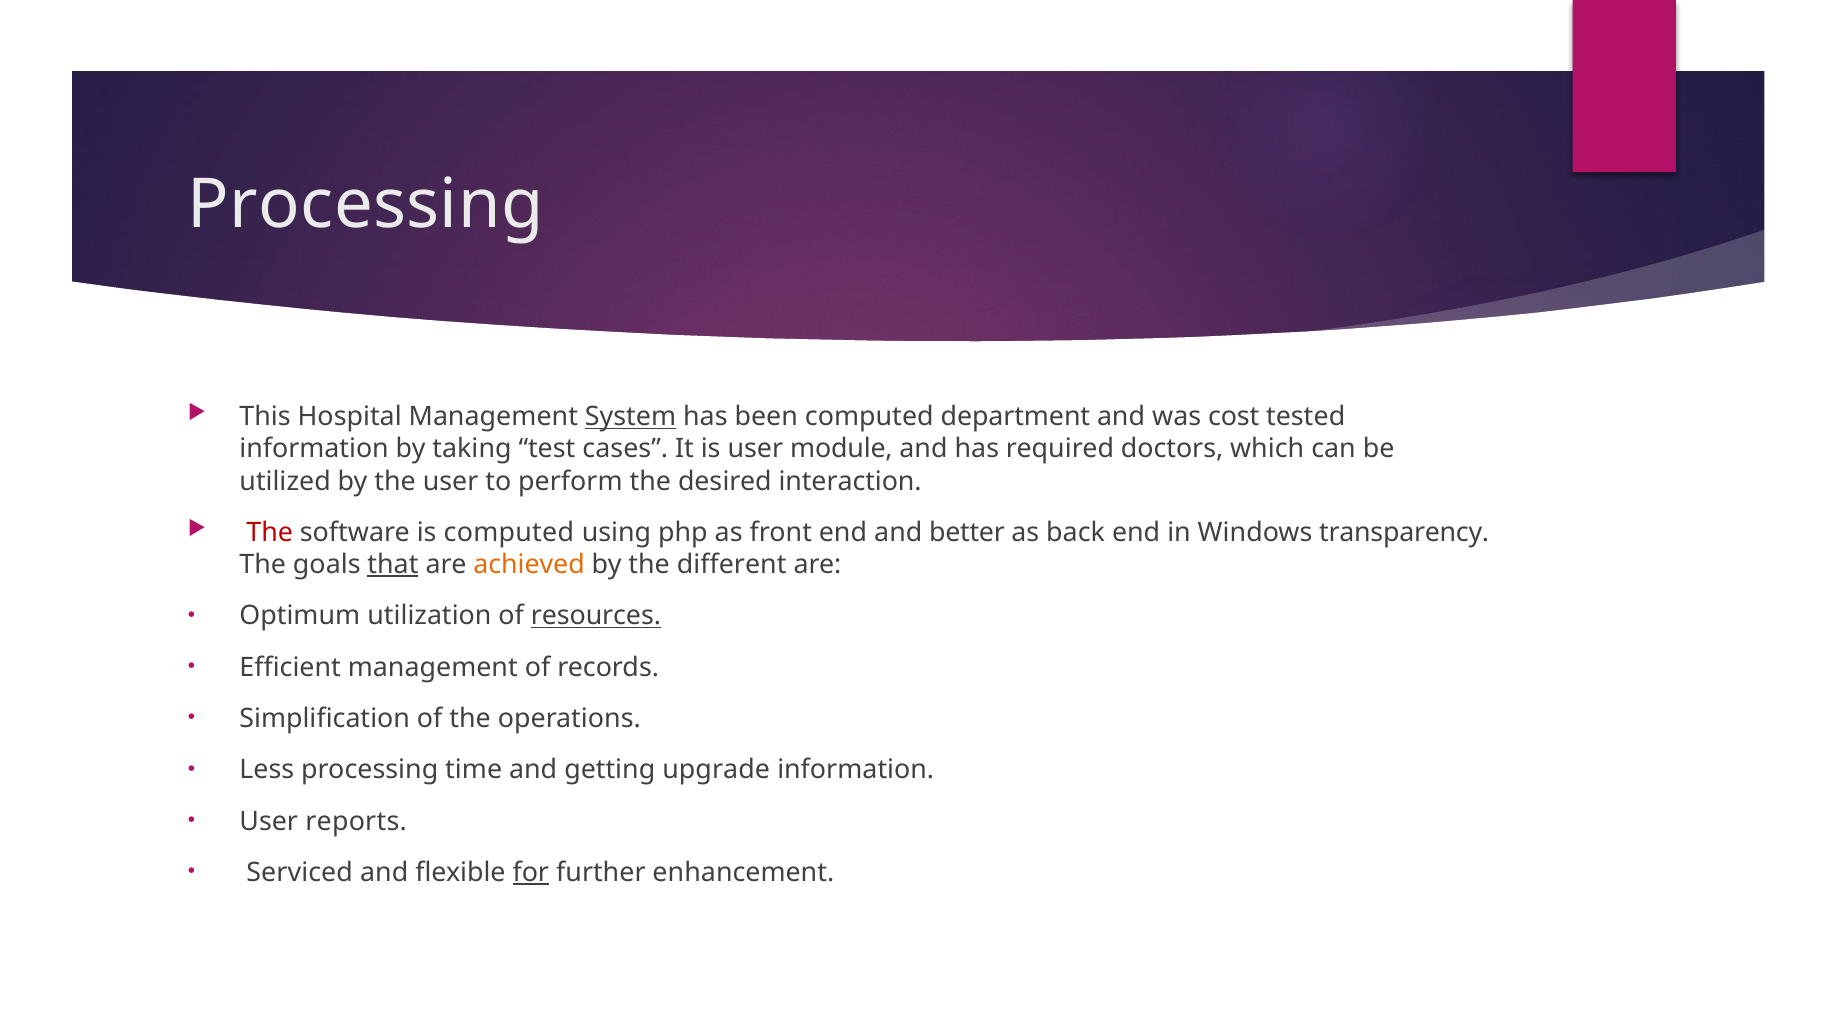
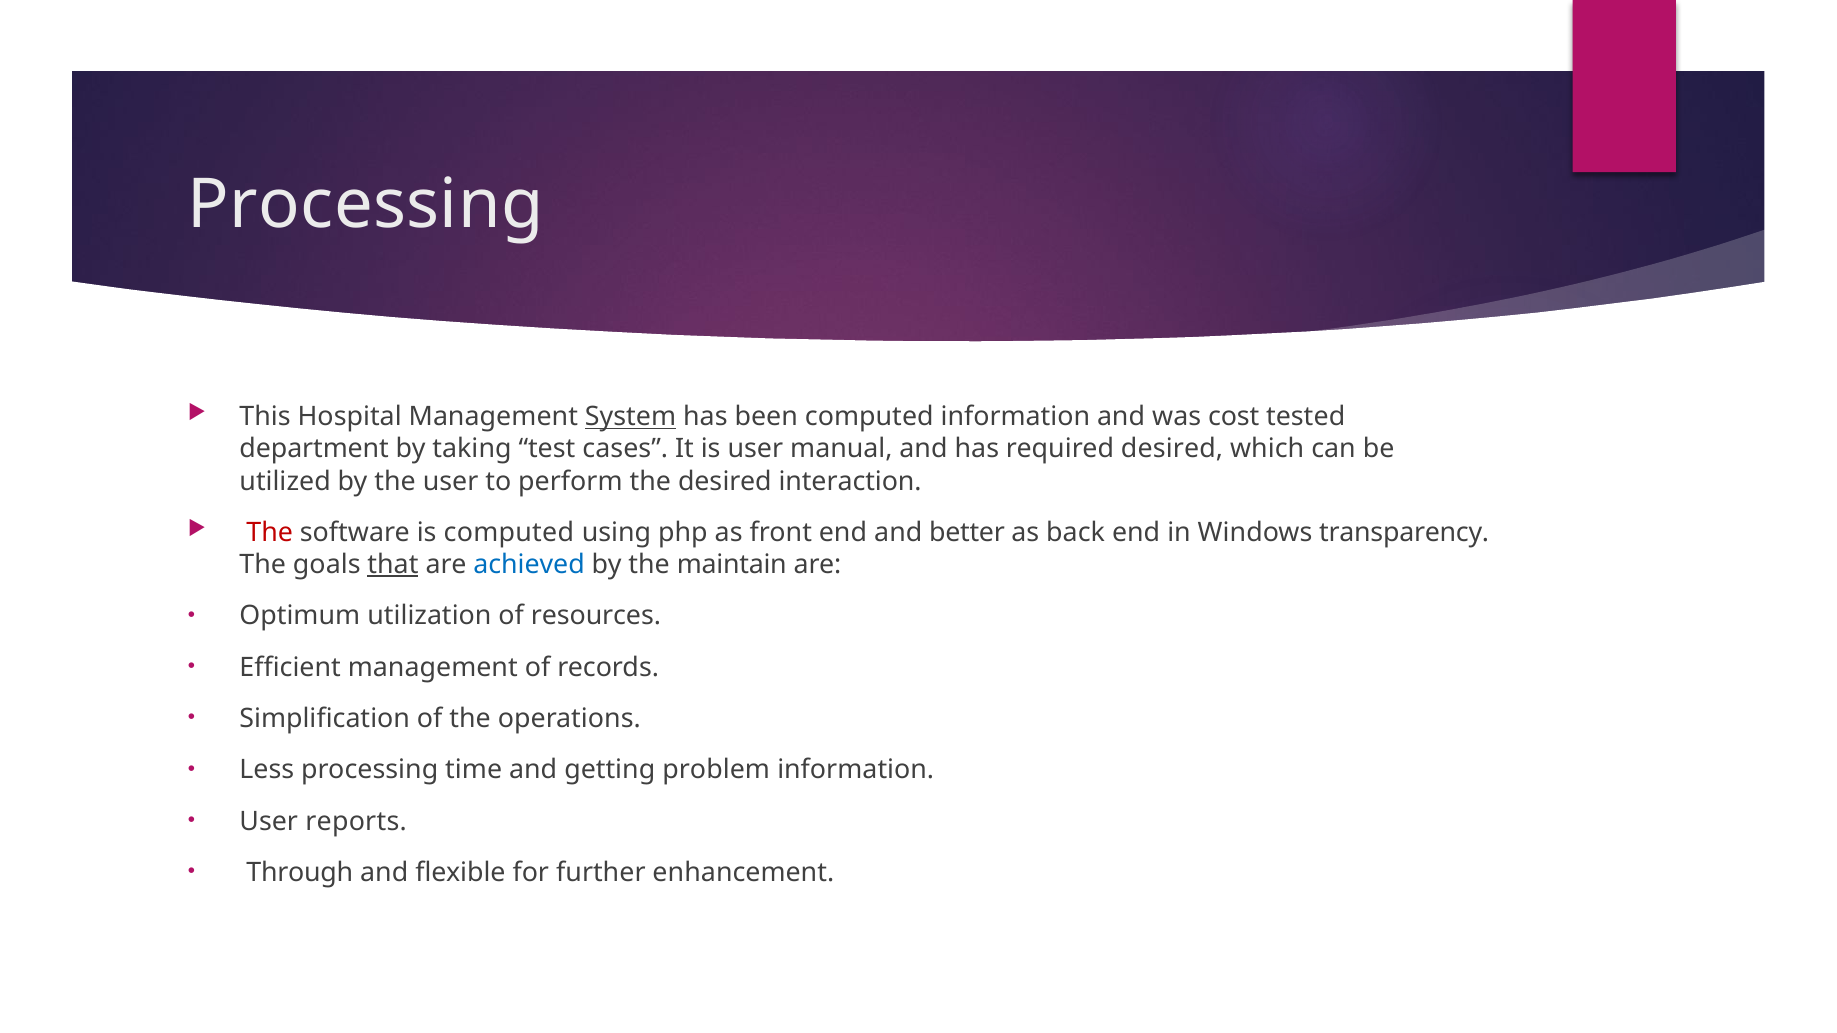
computed department: department -> information (1015, 417)
information: information -> department (314, 449)
module: module -> manual (841, 449)
required doctors: doctors -> desired (1172, 449)
achieved colour: orange -> blue (529, 565)
different: different -> maintain (732, 565)
resources underline: present -> none (596, 616)
upgrade: upgrade -> problem (716, 770)
Serviced: Serviced -> Through (300, 873)
for underline: present -> none (531, 873)
